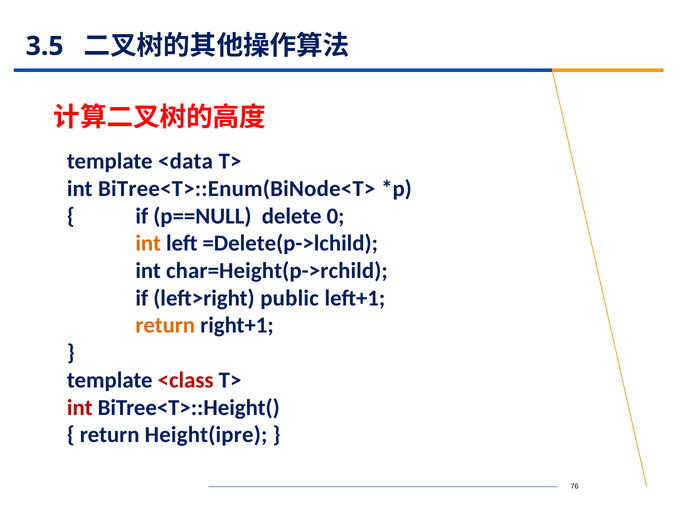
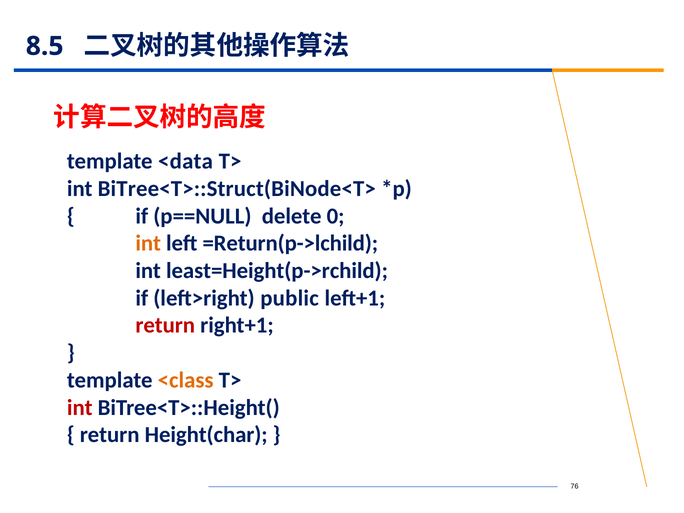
3.5: 3.5 -> 8.5 (45, 46)
BiTree<T>::Enum(BiNode<T>: BiTree<T>::Enum(BiNode<T> -> BiTree<T>::Struct(BiNode<T> (237, 189)
=Delete(p->lchild: =Delete(p->lchild -> =Return(p->lchild (290, 243)
char=Height(p->rchild: char=Height(p->rchild -> least=Height(p->rchild (277, 271)
return colour: orange -> red (165, 325)
<class colour: red -> orange (186, 380)
Height(ipre: Height(ipre -> Height(char (206, 435)
